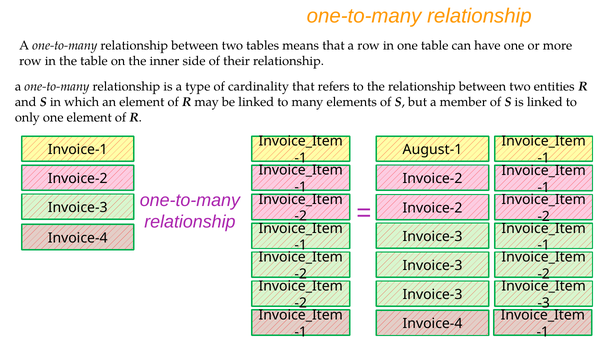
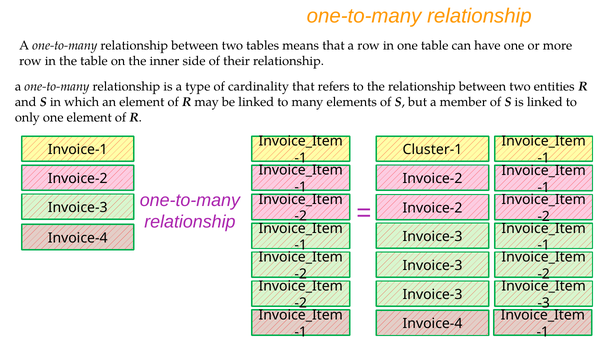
August-1: August-1 -> Cluster-1 (432, 150)
